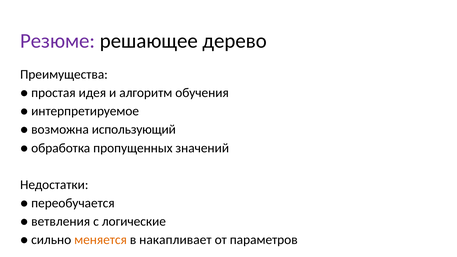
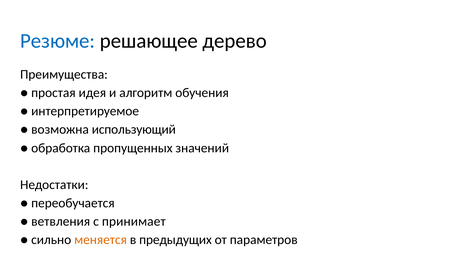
Резюме colour: purple -> blue (58, 41)
логические: логические -> принимает (134, 222)
накапливает: накапливает -> предыдущих (176, 240)
